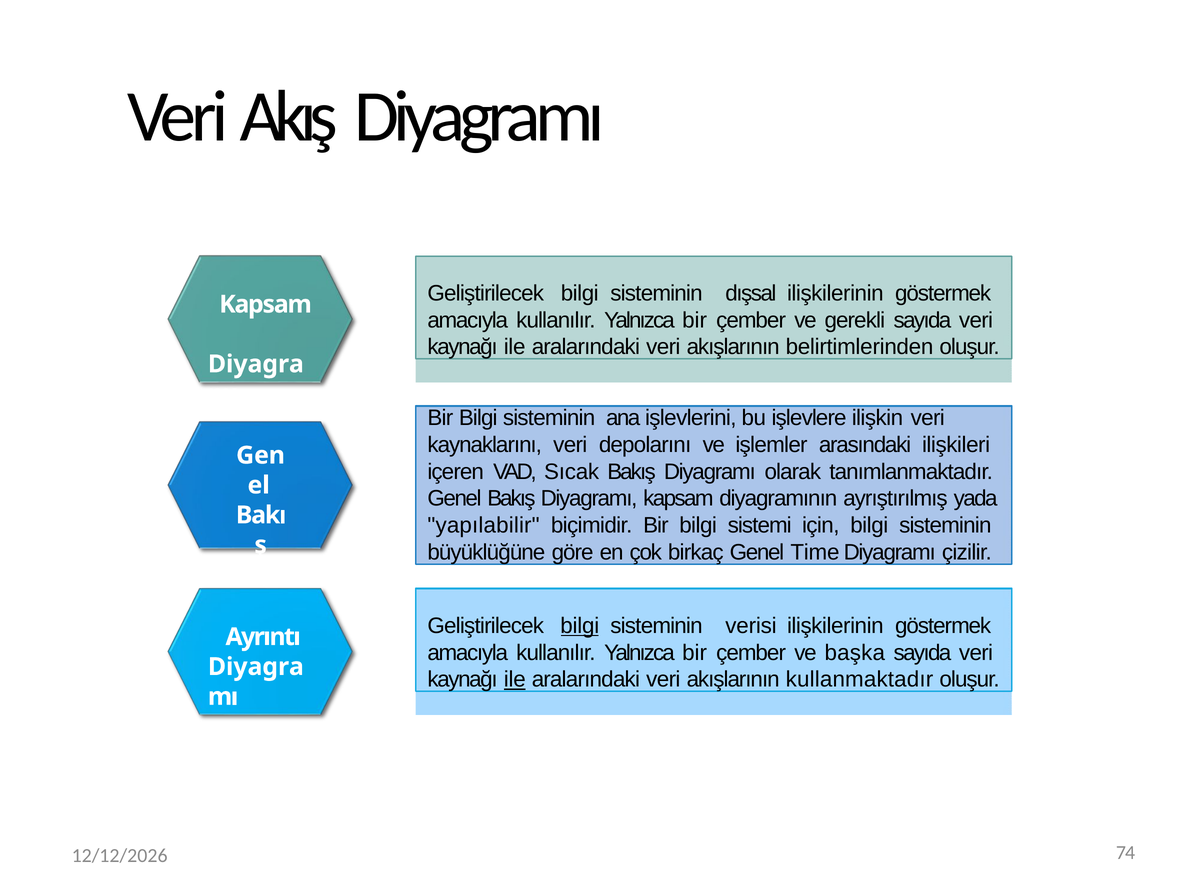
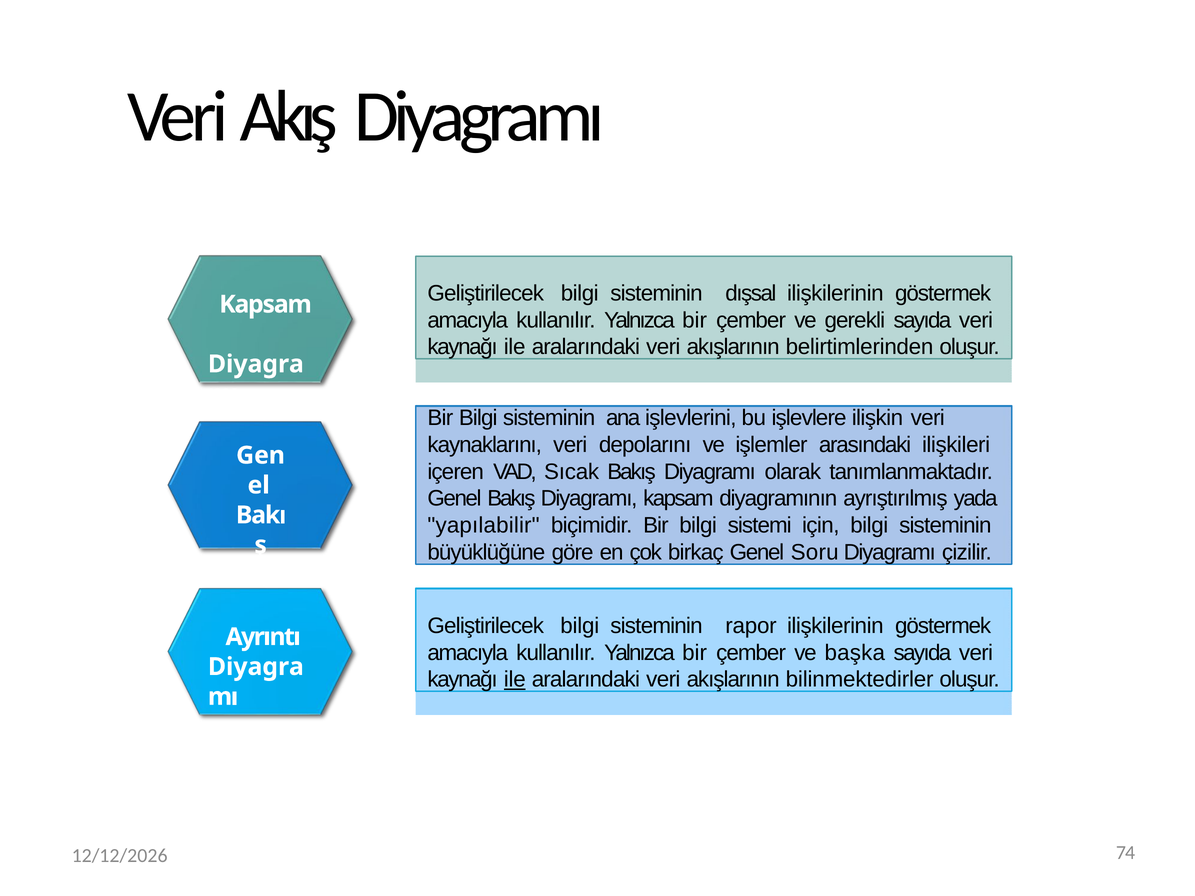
Time: Time -> Soru (815, 552)
bilgi underline: present -> none (580, 626)
verisi: verisi -> rapor (751, 626)
kullanmaktadır: kullanmaktadır -> bilinmektedirler (860, 680)
